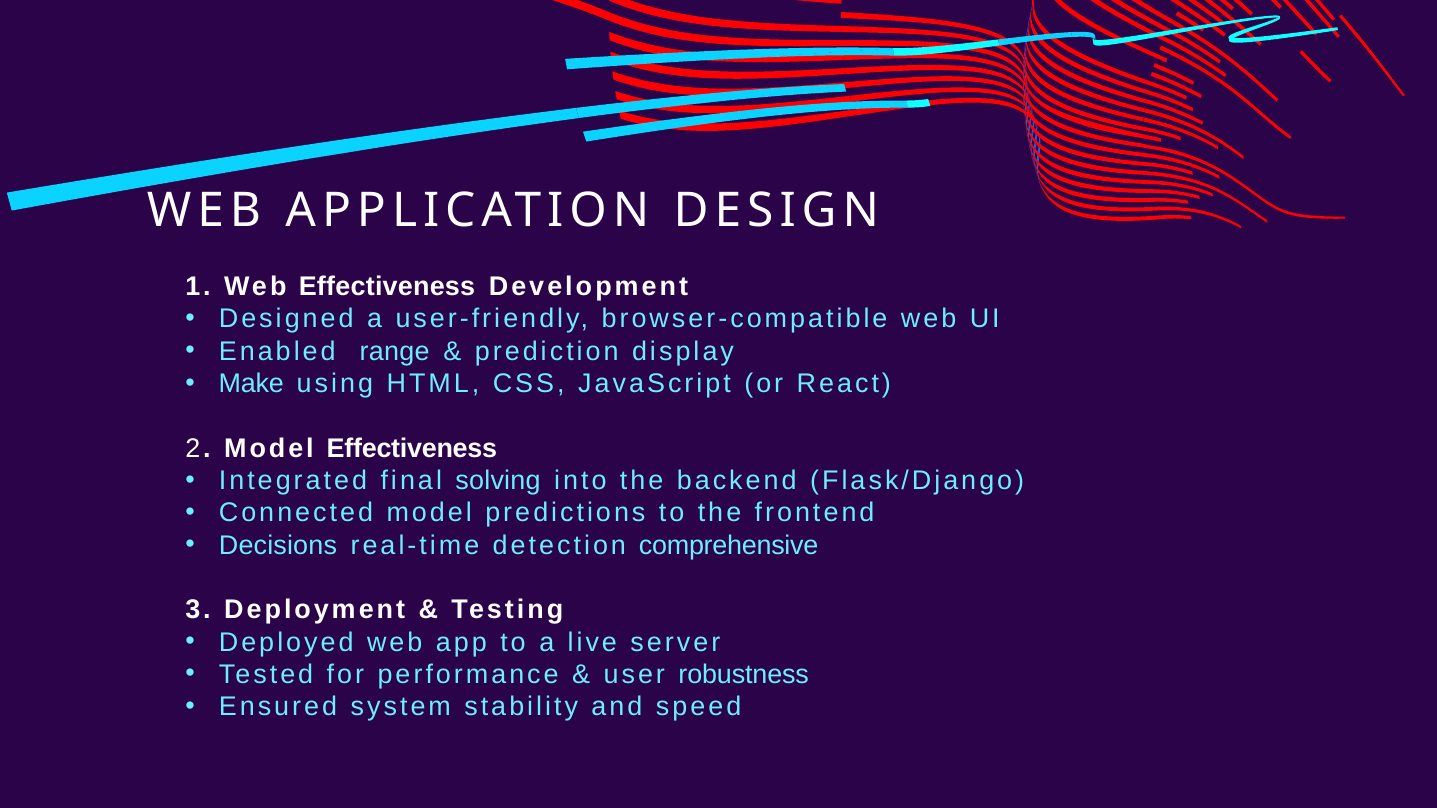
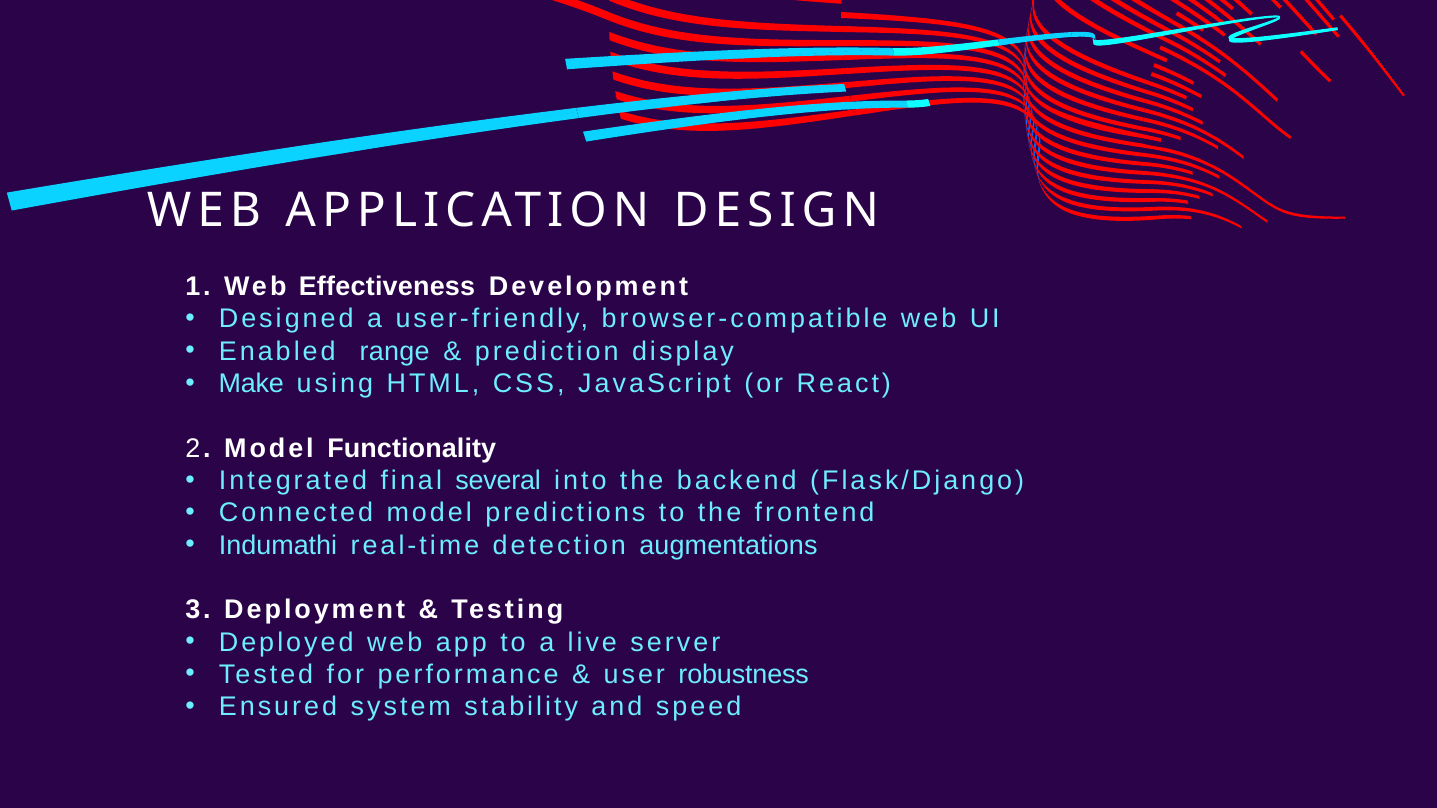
Model Effectiveness: Effectiveness -> Functionality (412, 448)
solving: solving -> several (498, 481)
Decisions: Decisions -> Indumathi (278, 545)
comprehensive: comprehensive -> augmentations (728, 545)
